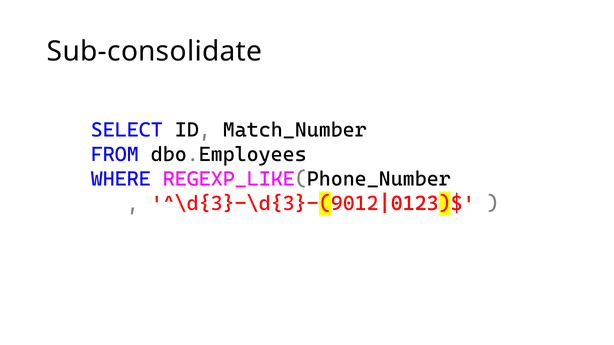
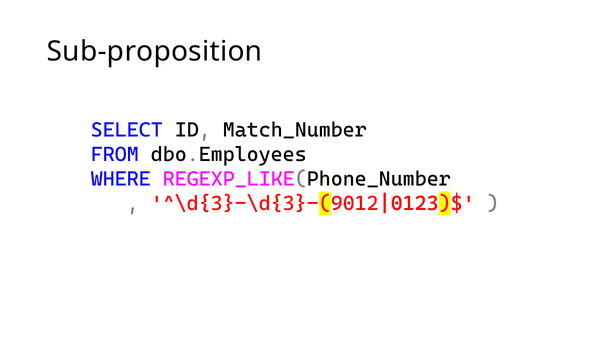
Sub-consolidate: Sub-consolidate -> Sub-proposition (155, 52)
